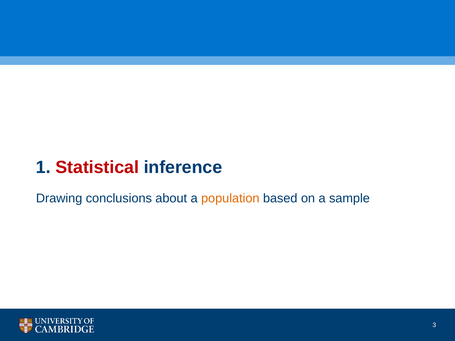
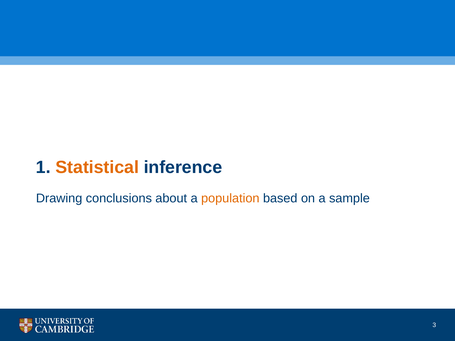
Statistical colour: red -> orange (97, 167)
